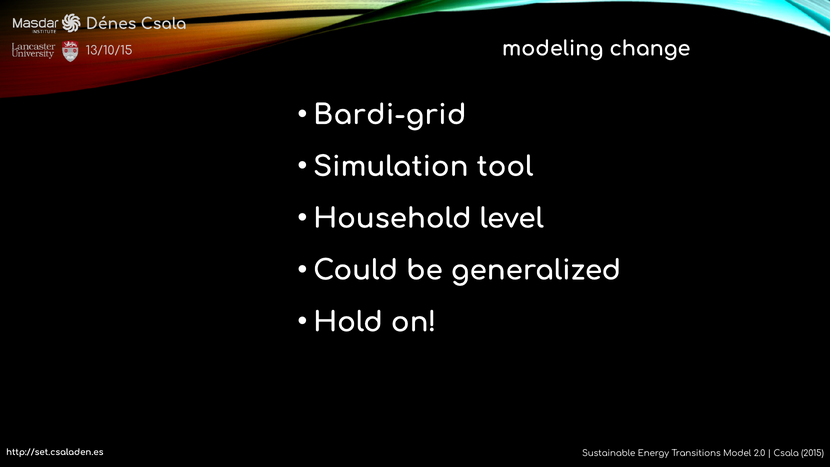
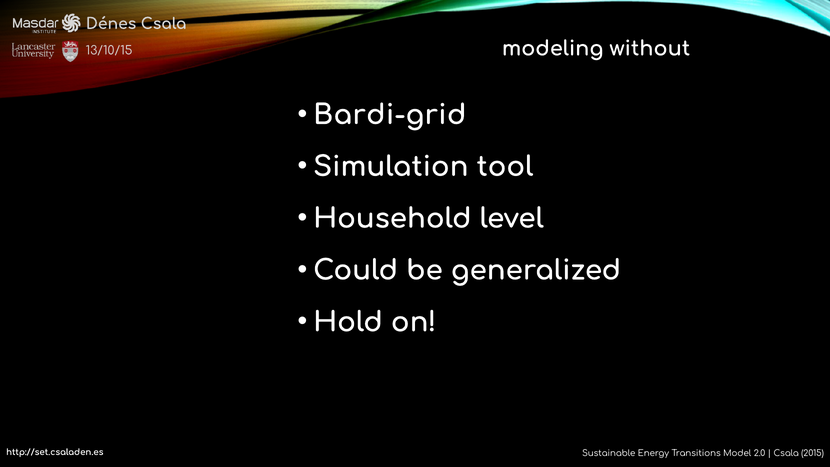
change: change -> without (650, 49)
